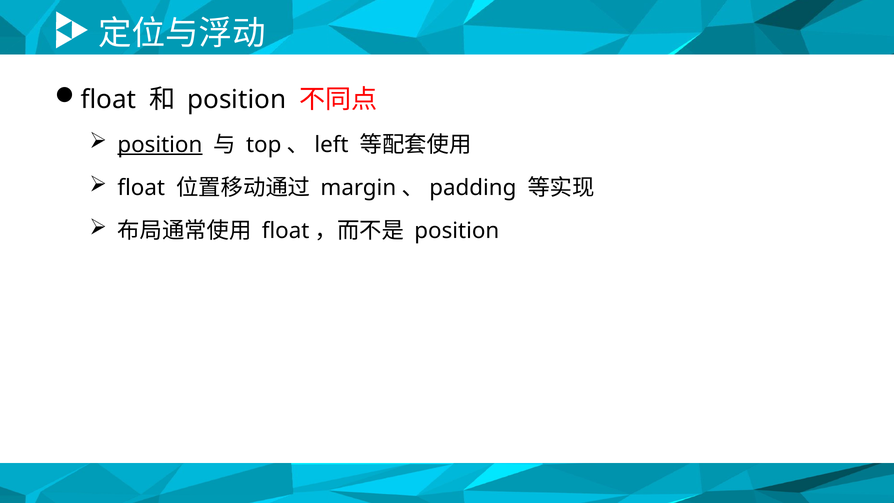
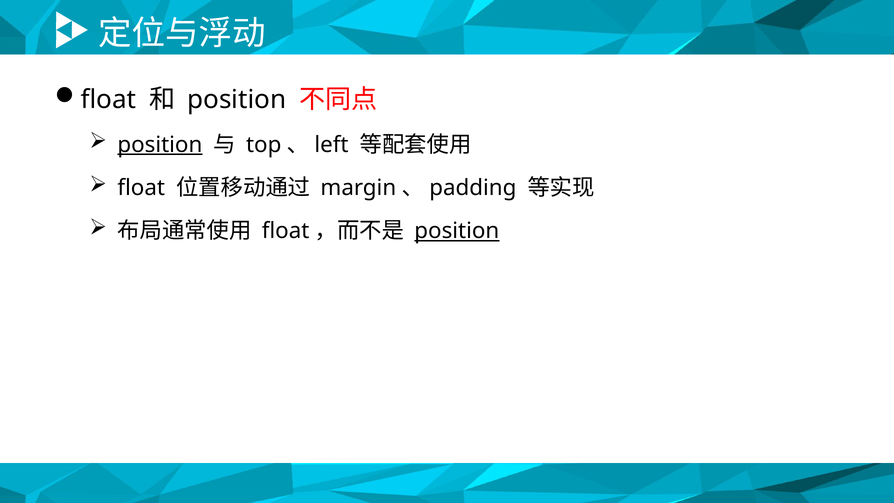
position underline: none -> present (457, 231)
